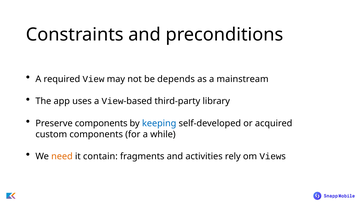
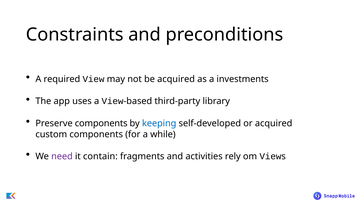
be depends: depends -> acquired (176, 79)
mainstream: mainstream -> investments (243, 79)
need colour: orange -> purple (62, 156)
